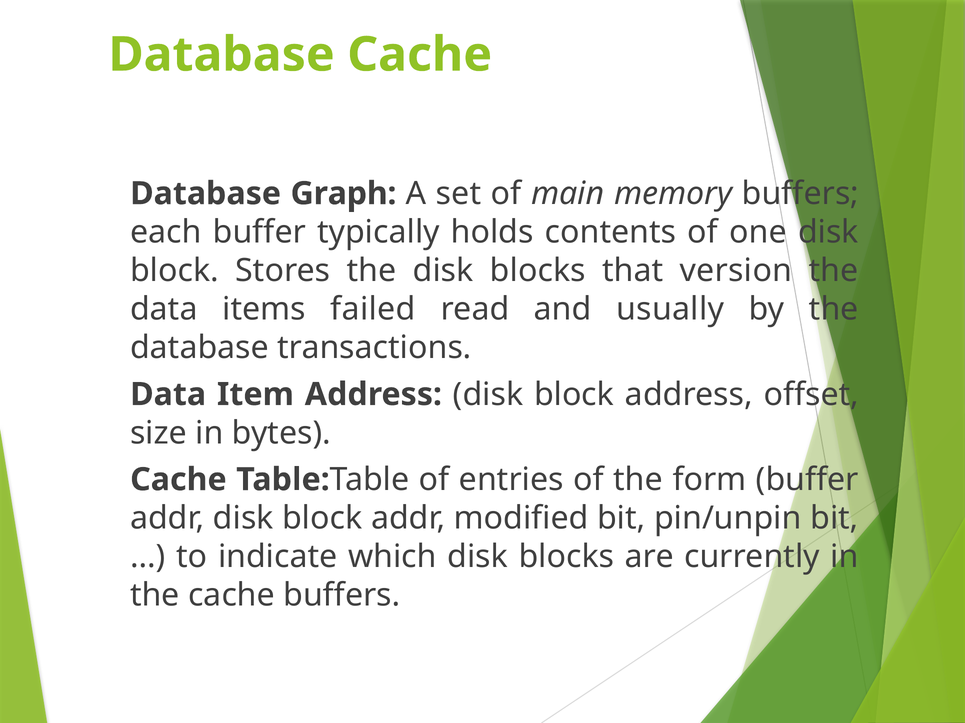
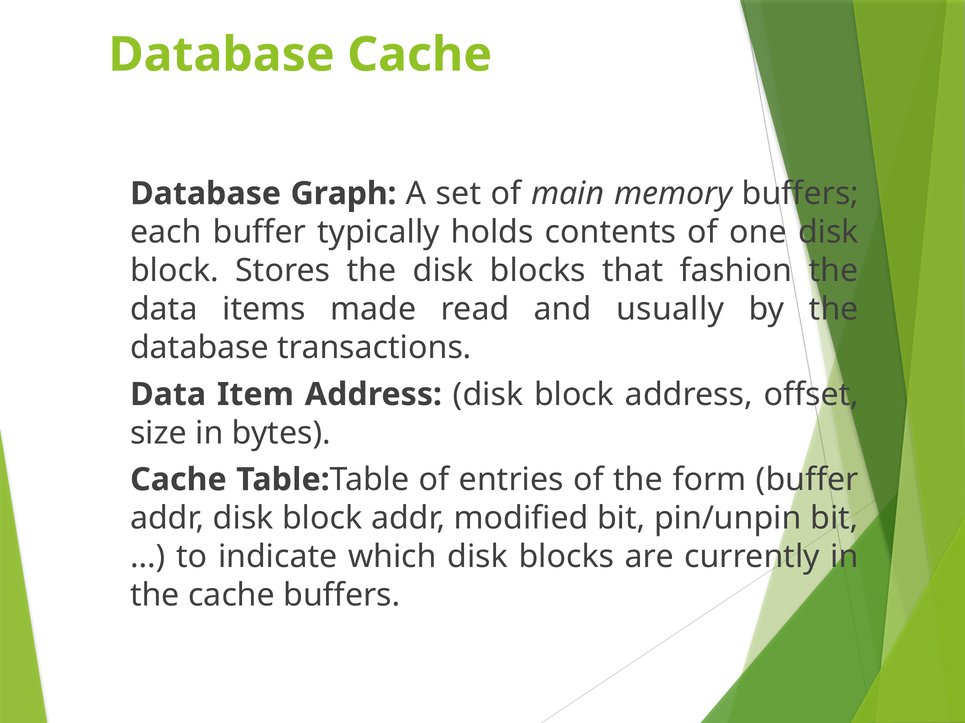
version: version -> fashion (736, 271)
failed: failed -> made (373, 310)
